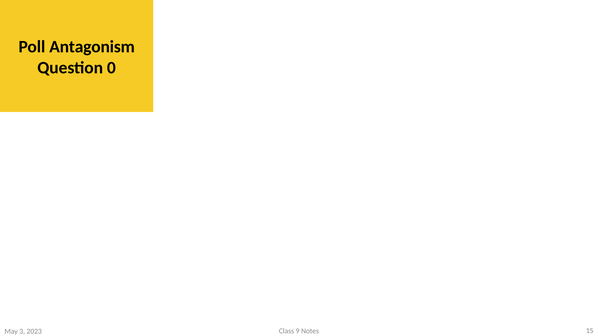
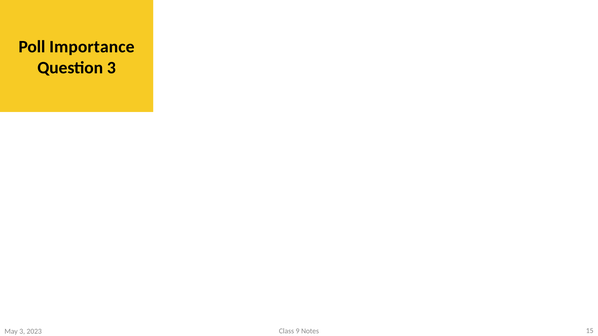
Antagonism: Antagonism -> Importance (92, 47)
Question 0: 0 -> 3 (111, 68)
